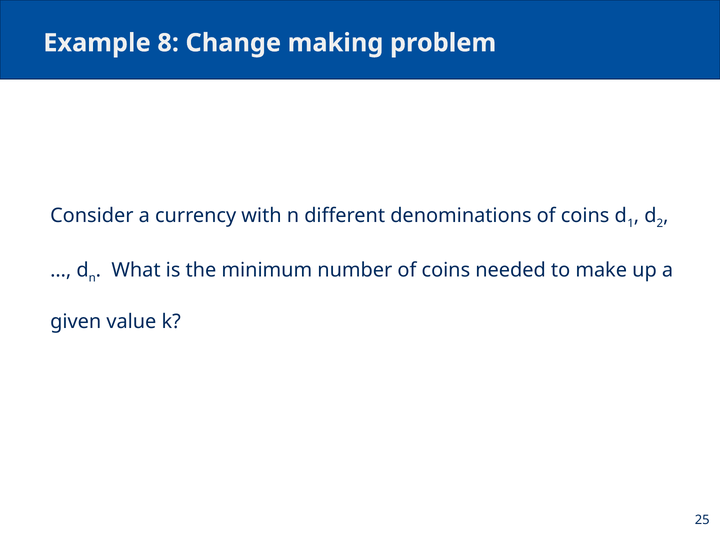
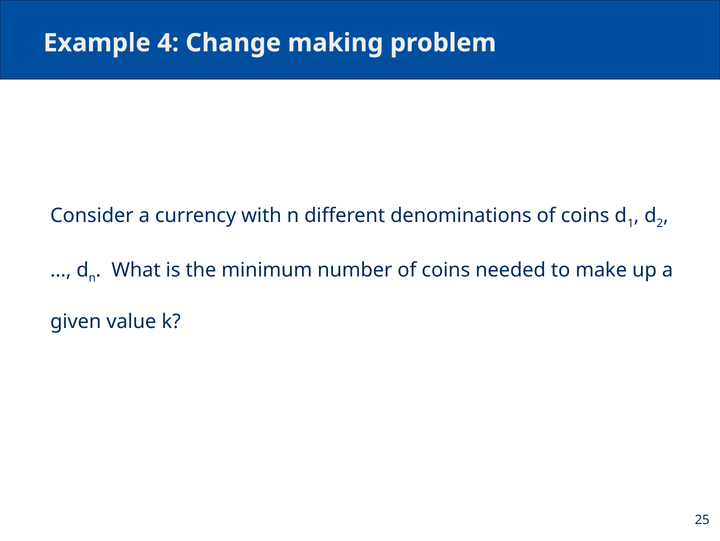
8: 8 -> 4 (168, 43)
